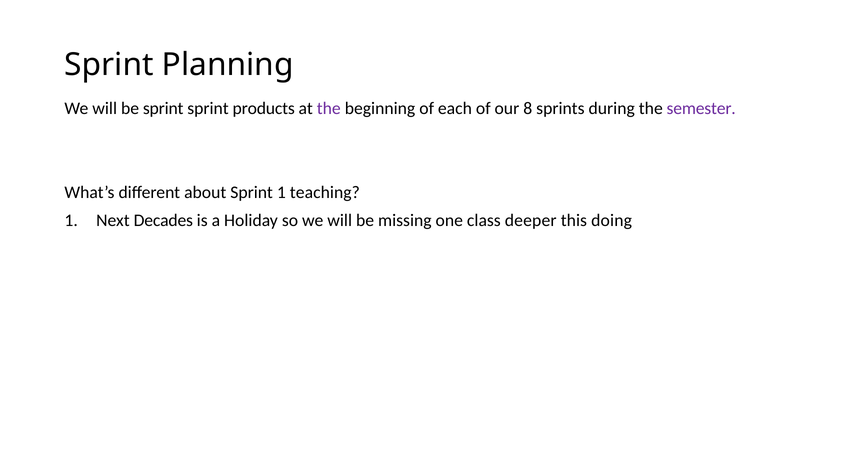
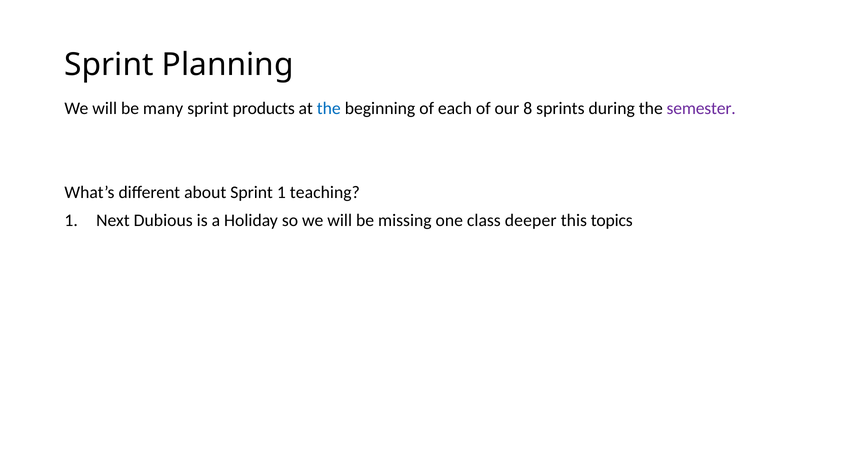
be sprint: sprint -> many (163, 109)
the colour: purple -> blue (329, 109)
Decades: Decades -> Dubious (163, 220)
doing: doing -> topics (612, 220)
